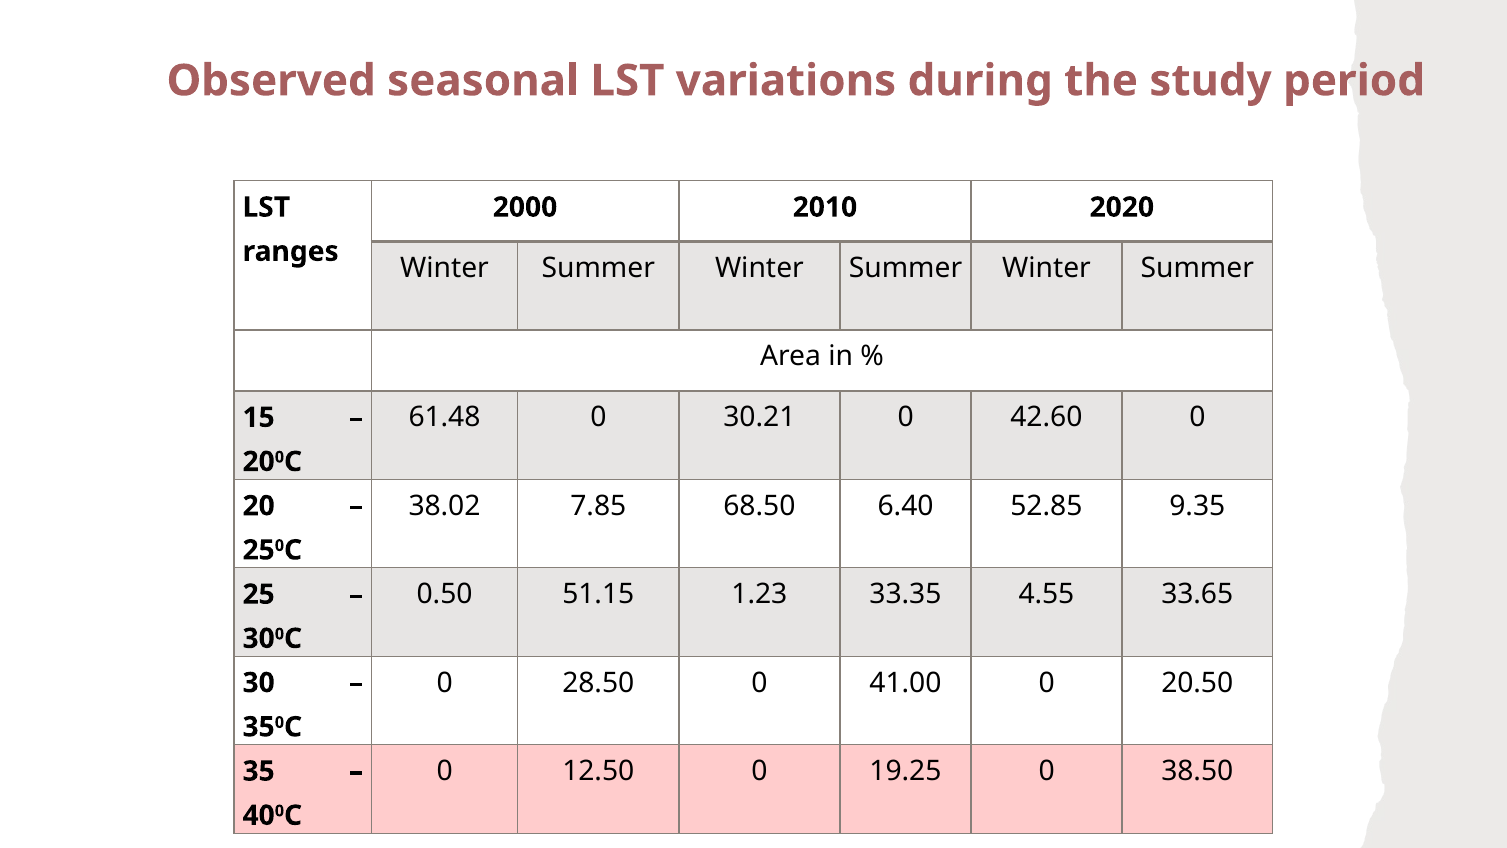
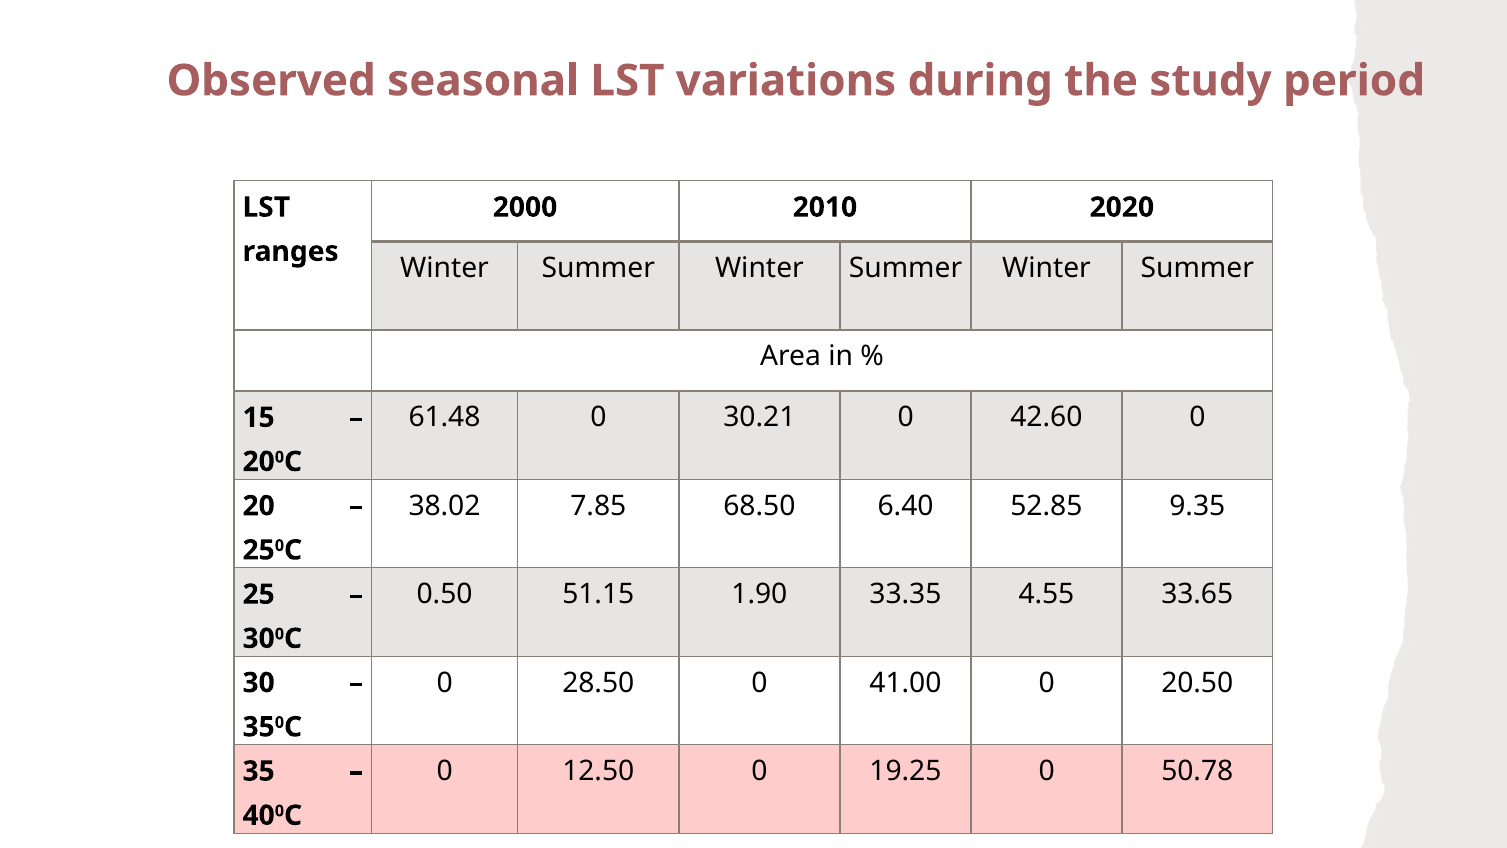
1.23: 1.23 -> 1.90 (759, 594)
38.50: 38.50 -> 50.78 (1197, 771)
